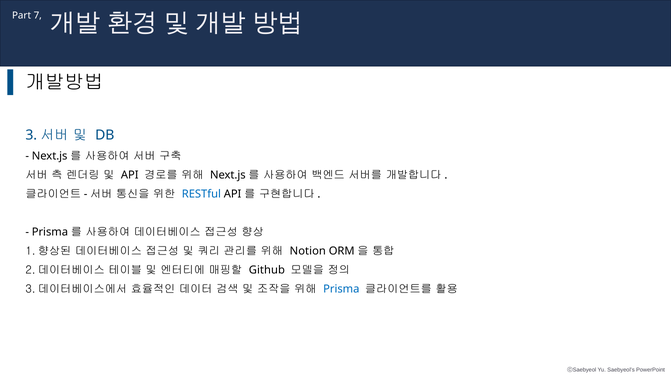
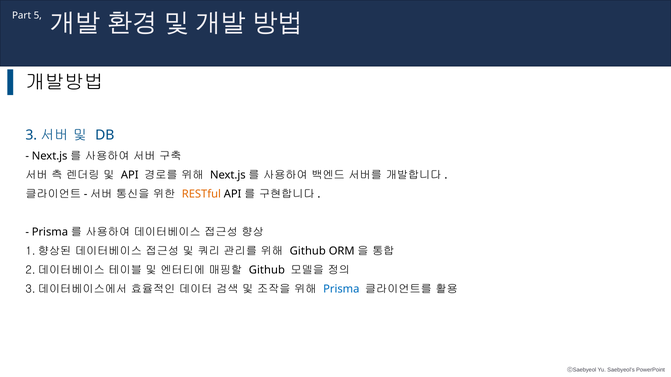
7: 7 -> 5 (38, 16)
RESTful colour: blue -> orange (201, 194)
Notion: Notion -> Github (308, 251)
